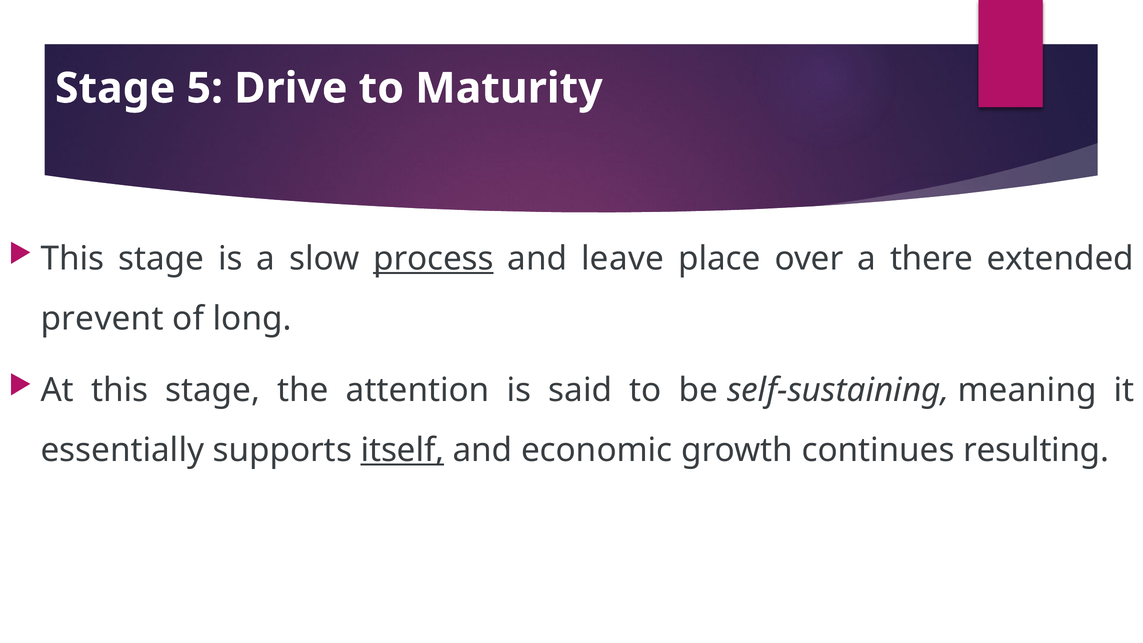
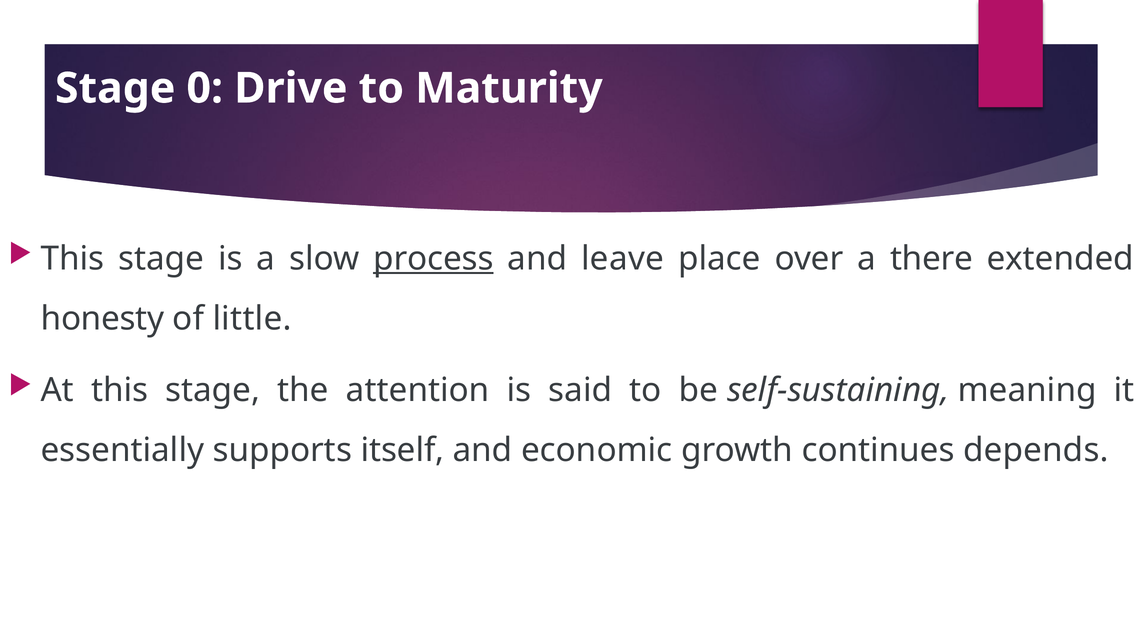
5: 5 -> 0 (205, 88)
prevent: prevent -> honesty (102, 319)
long: long -> little (252, 319)
itself underline: present -> none (402, 450)
resulting: resulting -> depends (1036, 450)
